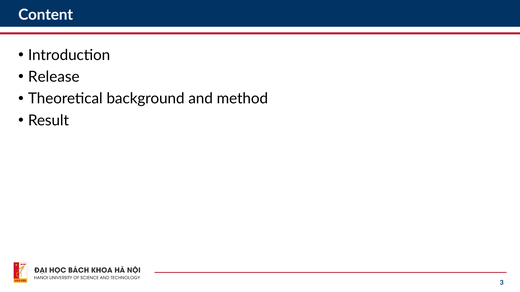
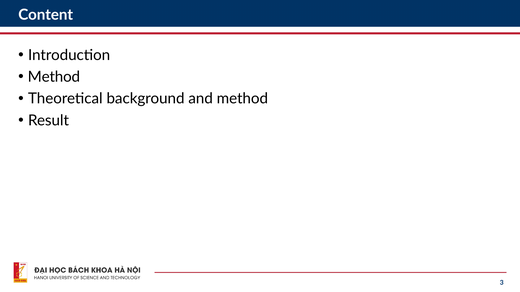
Release: Release -> Method (54, 77)
